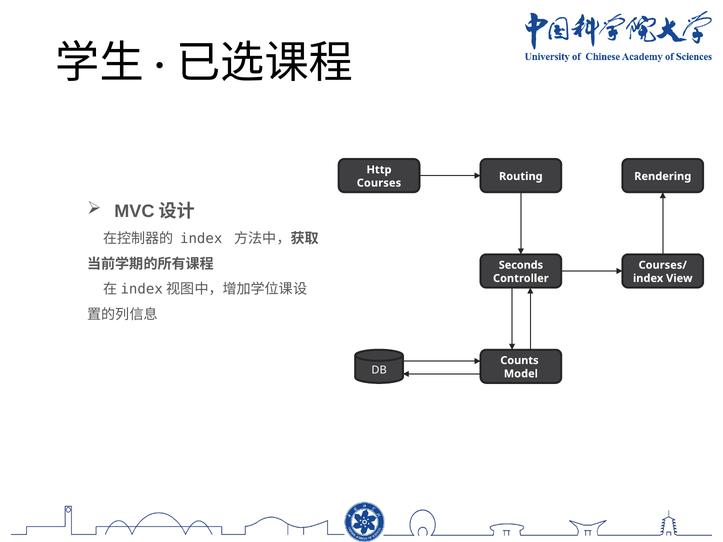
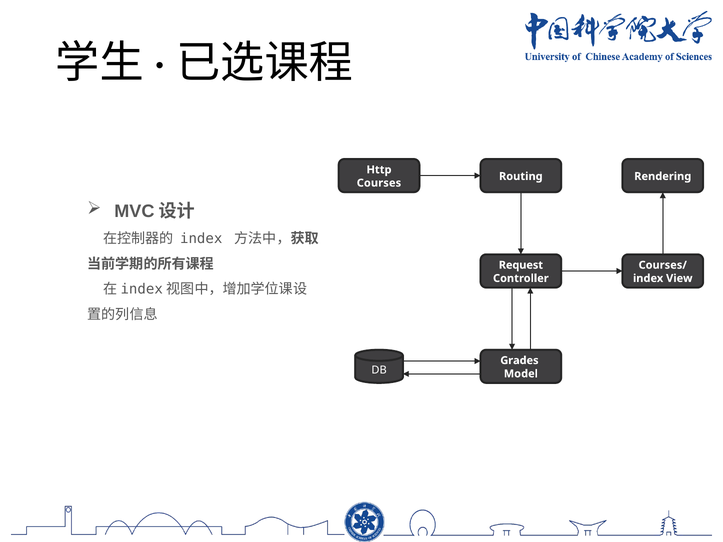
Seconds: Seconds -> Request (521, 265)
Counts: Counts -> Grades (519, 361)
